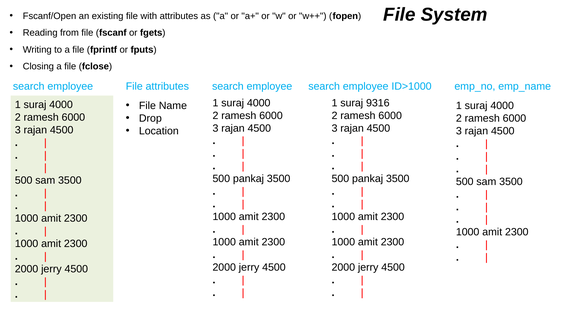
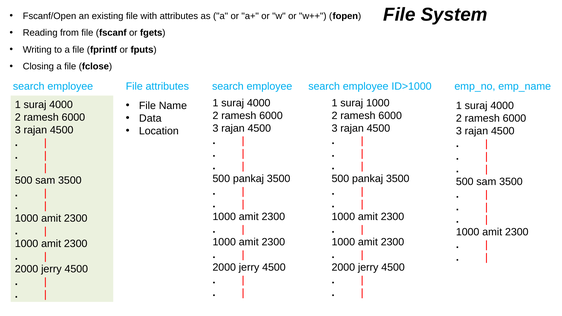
suraj 9316: 9316 -> 1000 (378, 103)
Drop: Drop -> Data (150, 118)
